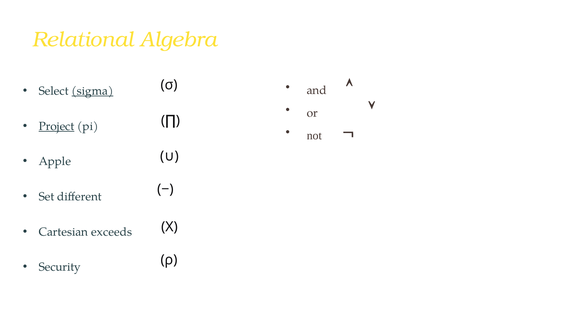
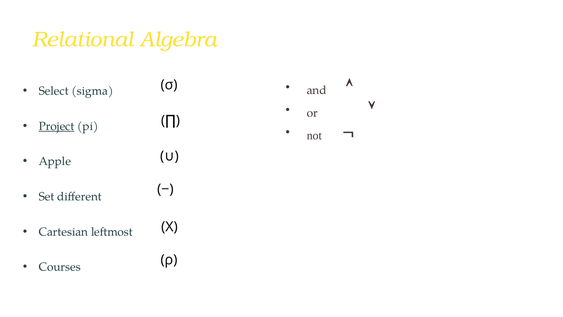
sigma underline: present -> none (92, 91)
exceeds: exceeds -> leftmost (112, 232)
Security: Security -> Courses (60, 267)
